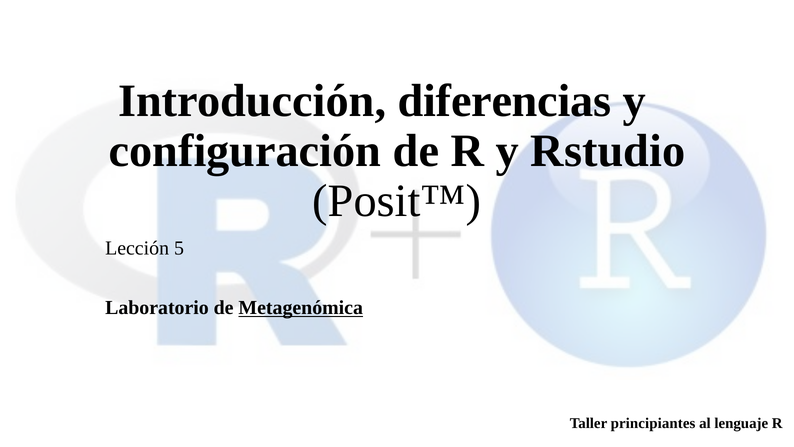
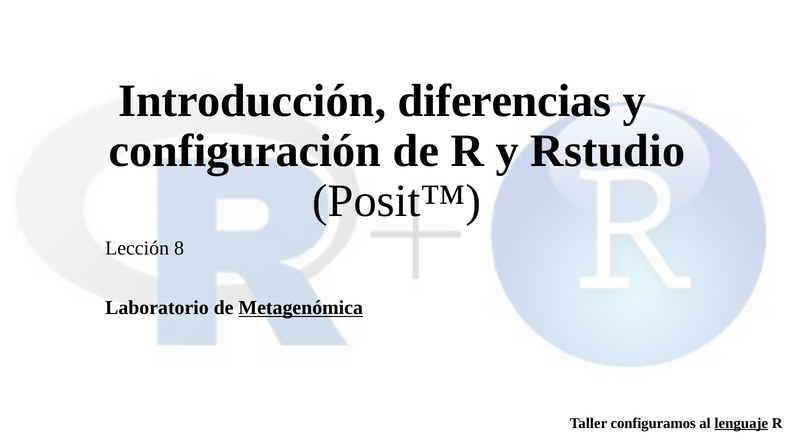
5: 5 -> 8 (179, 248)
principiantes: principiantes -> configuramos (653, 423)
lenguaje underline: none -> present (741, 423)
